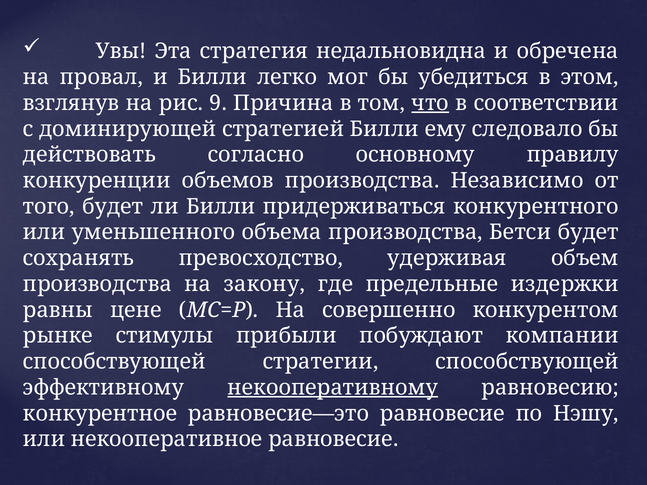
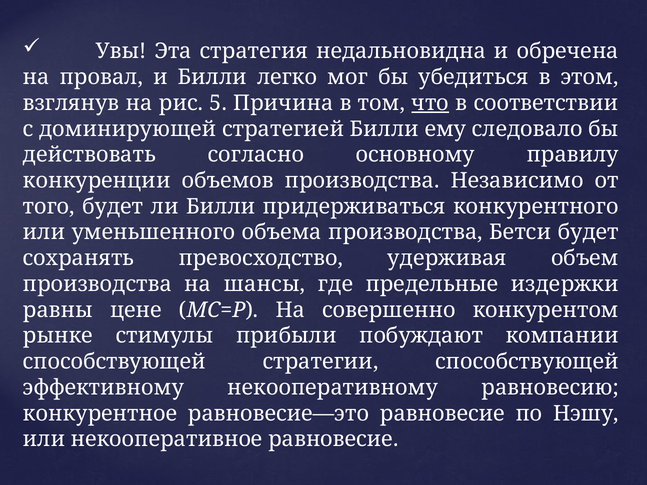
9: 9 -> 5 (218, 103)
закону: закону -> шансы (264, 284)
некооперативному underline: present -> none (333, 388)
